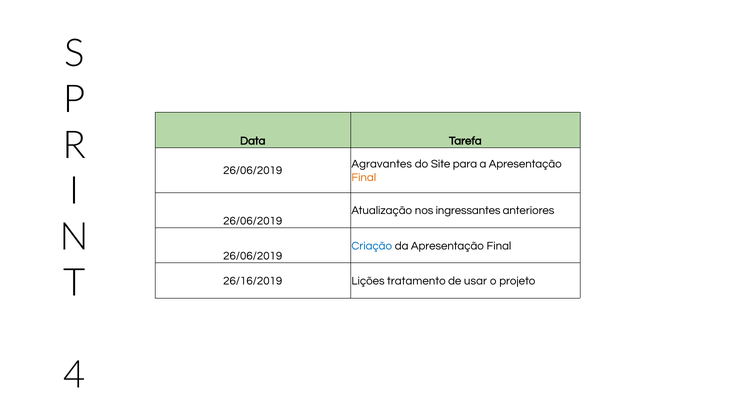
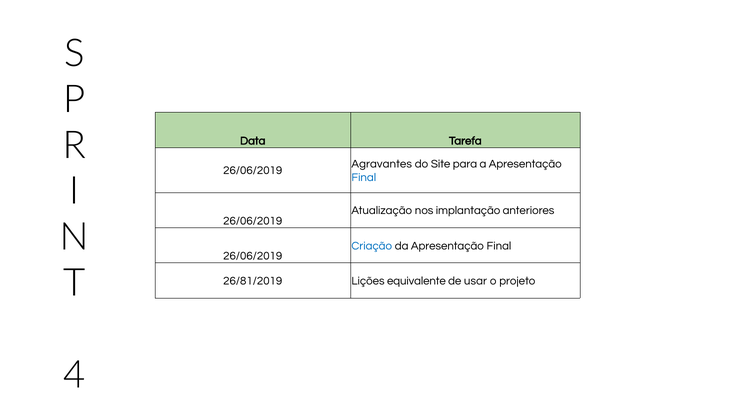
Final colour: orange -> blue (364, 178)
ingressantes: ingressantes -> implantação (468, 211)
26/16/2019: 26/16/2019 -> 26/81/2019 (253, 281)
tratamento: tratamento -> equivalente (416, 281)
